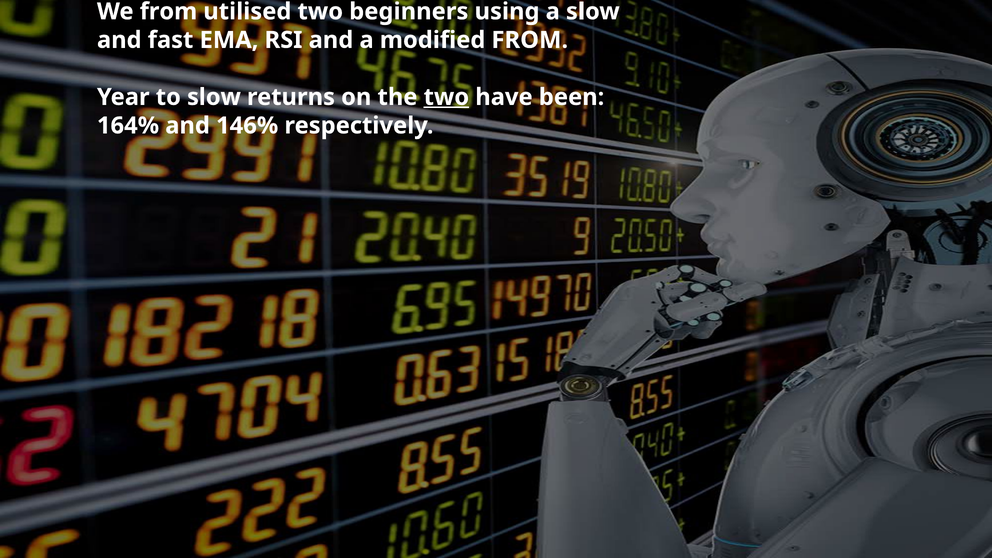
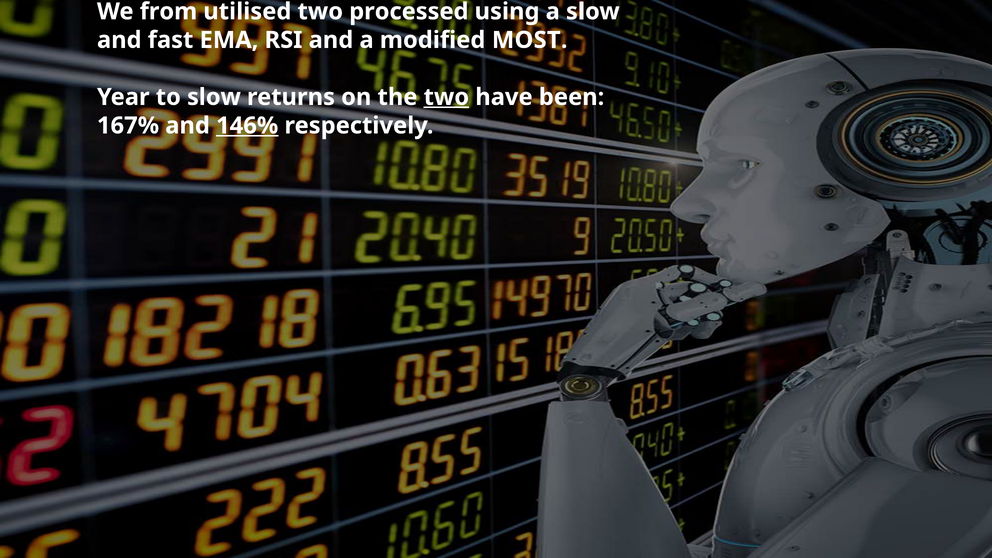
beginners: beginners -> processed (409, 12)
modified FROM: FROM -> MOST (530, 40)
164%: 164% -> 167% (128, 126)
146% underline: none -> present (247, 126)
